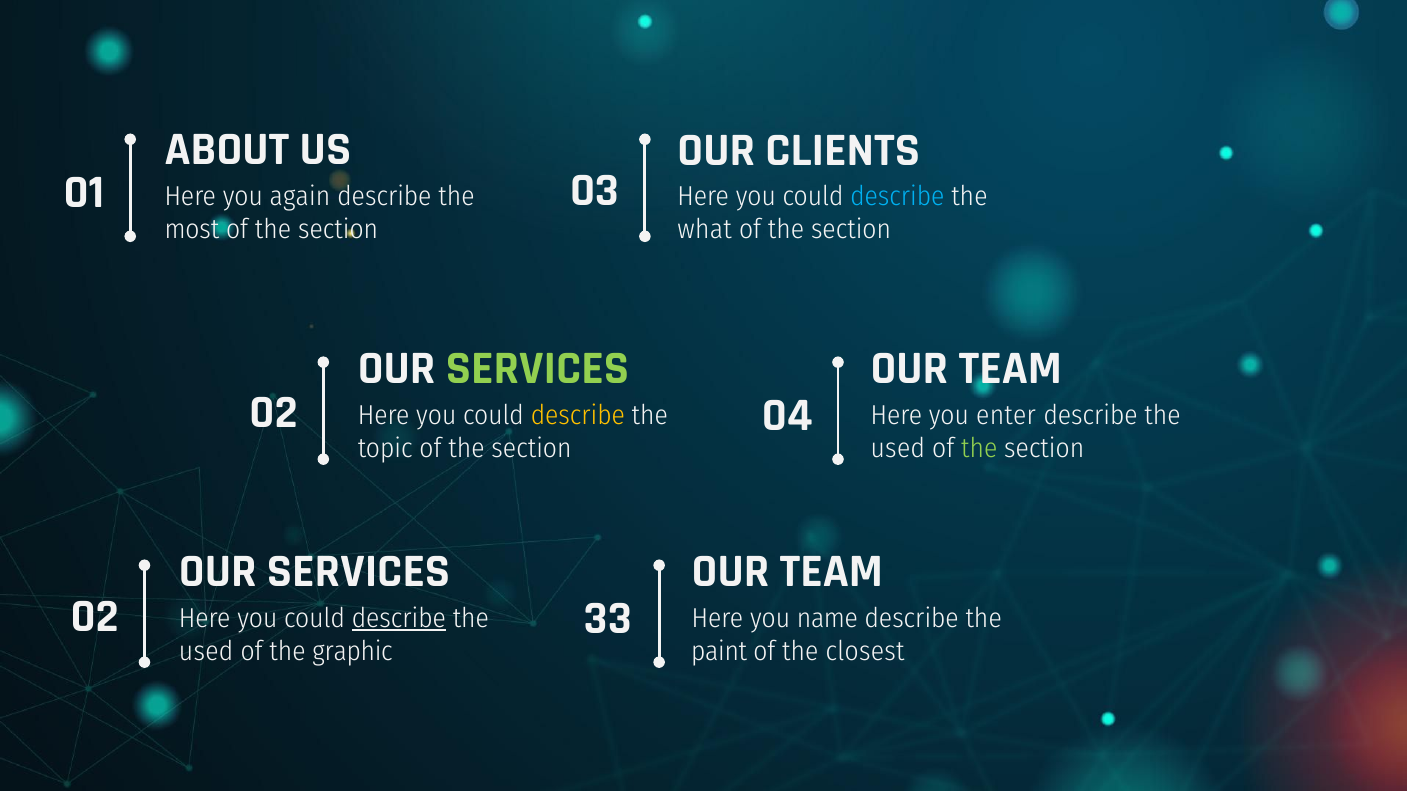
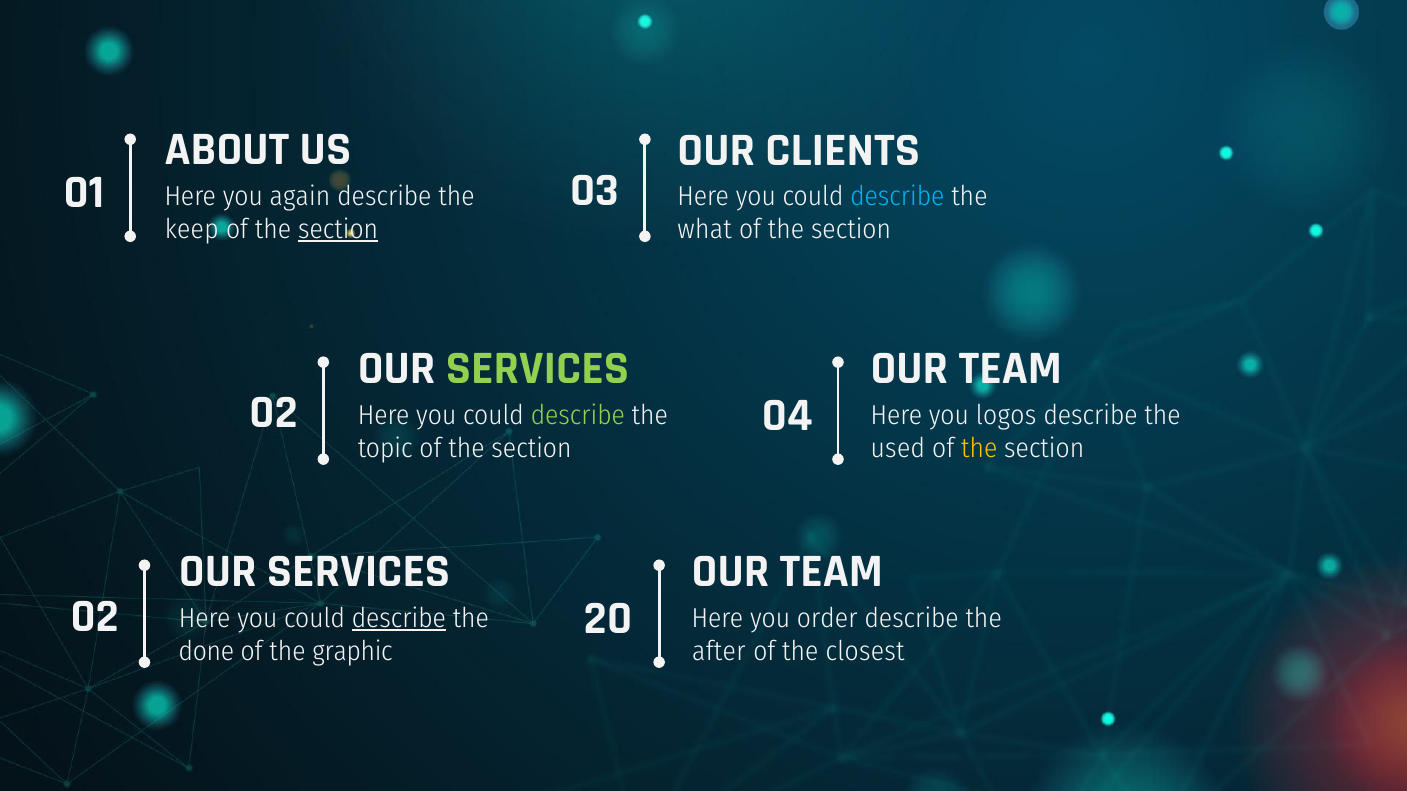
most: most -> keep (192, 229)
section underline: none -> present (338, 229)
describe colour: yellow -> light green (578, 416)
enter: enter -> logos (1006, 416)
the colour: light green -> yellow (979, 449)
33: 33 -> 20 (608, 619)
name: name -> order (827, 619)
used: used -> done (206, 652)
paint: paint -> after (719, 652)
